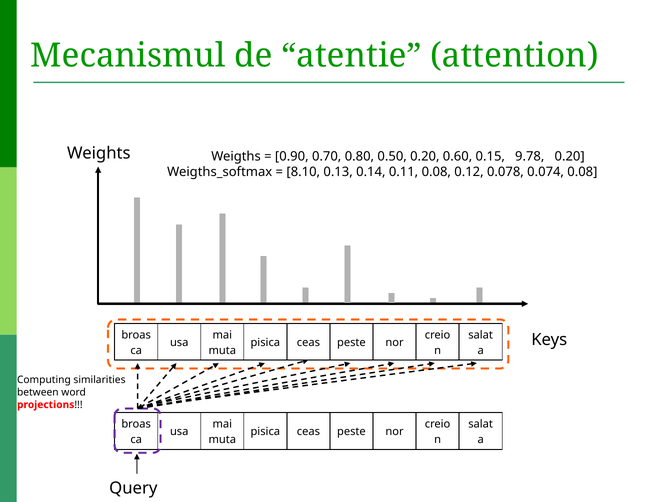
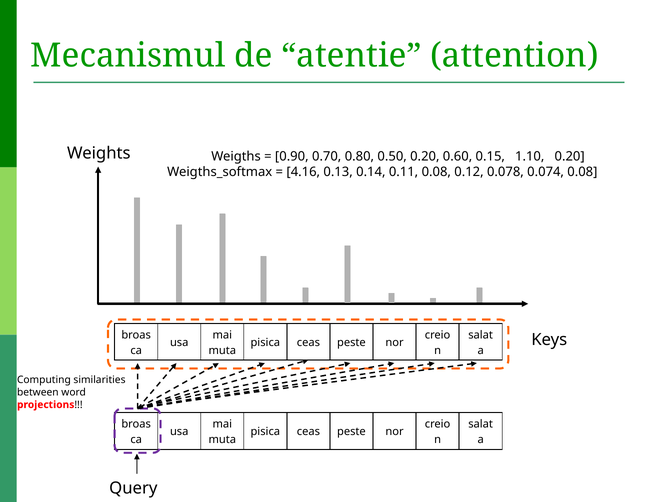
9.78: 9.78 -> 1.10 (530, 156)
8.10: 8.10 -> 4.16 (303, 172)
